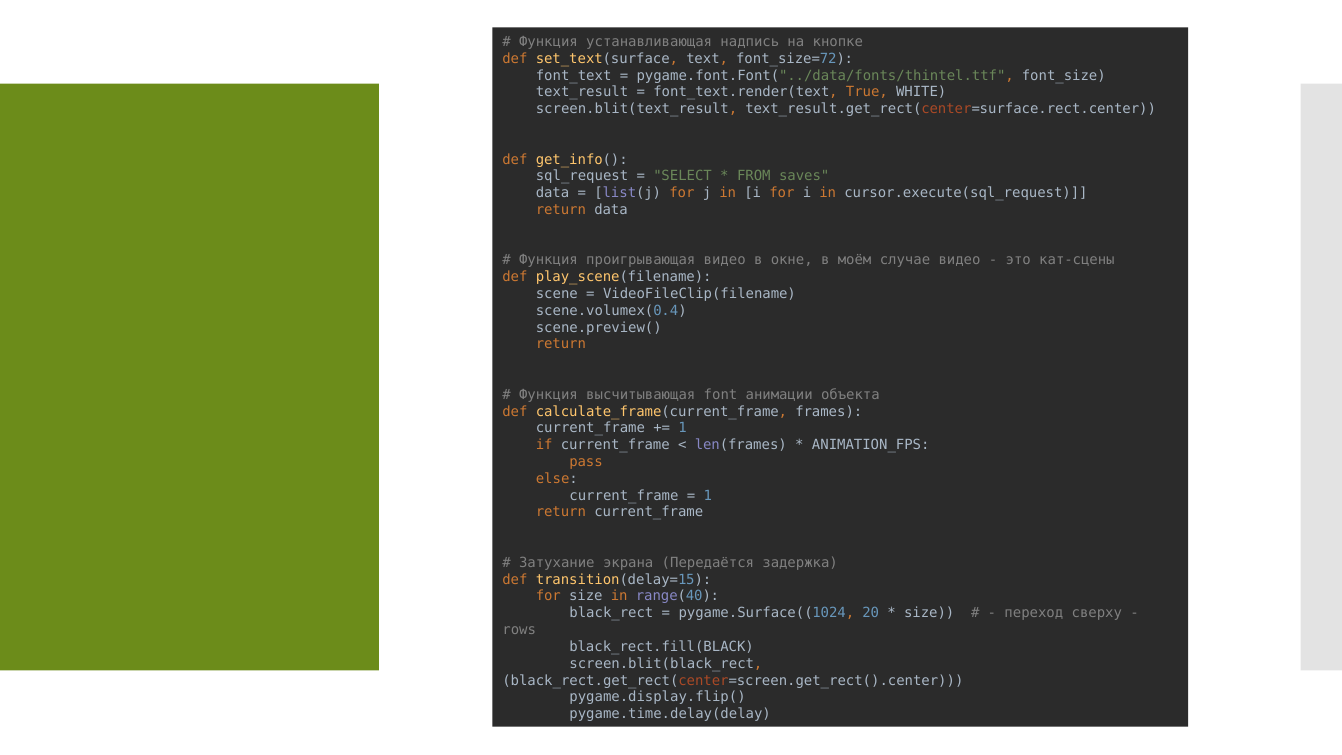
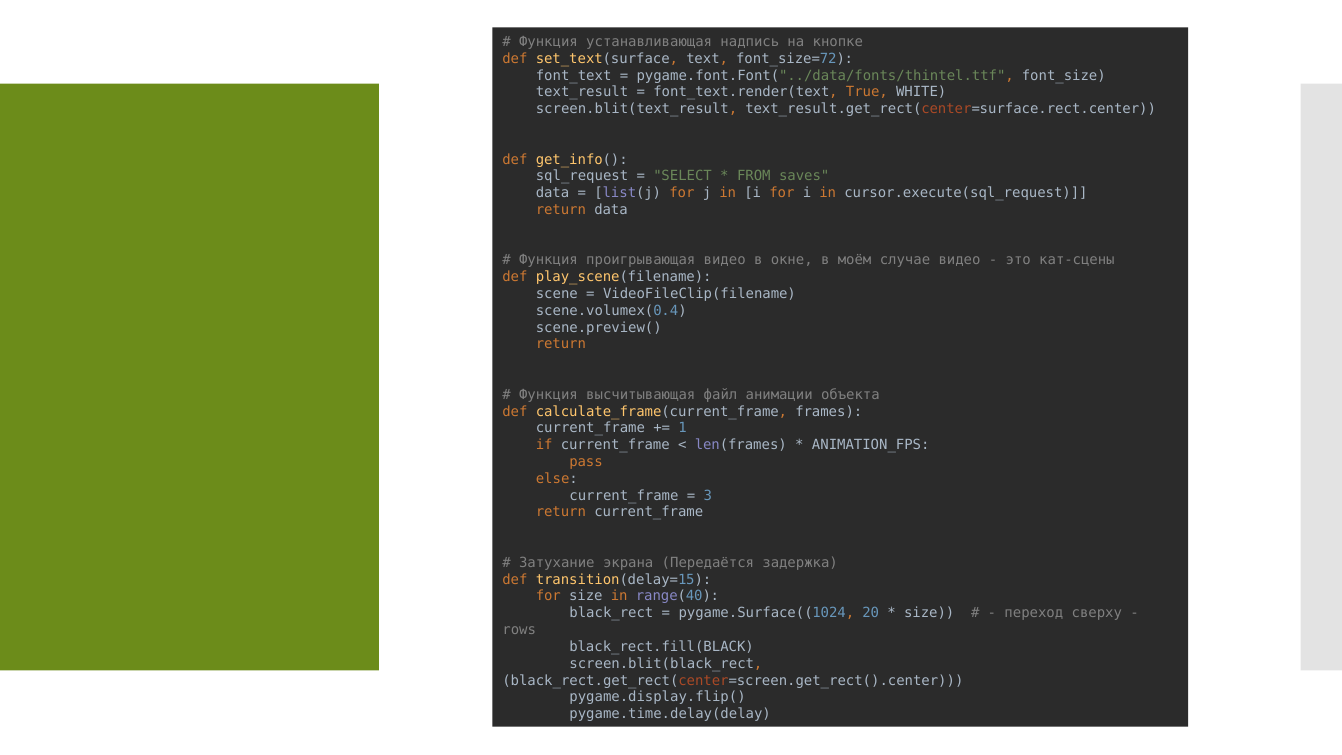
font: font -> файл (721, 395)
1: 1 -> 3 (708, 495)
